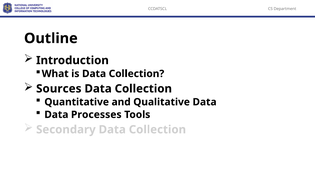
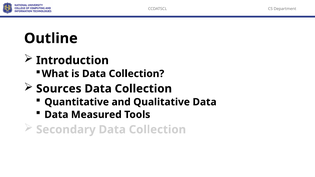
Processes: Processes -> Measured (96, 115)
